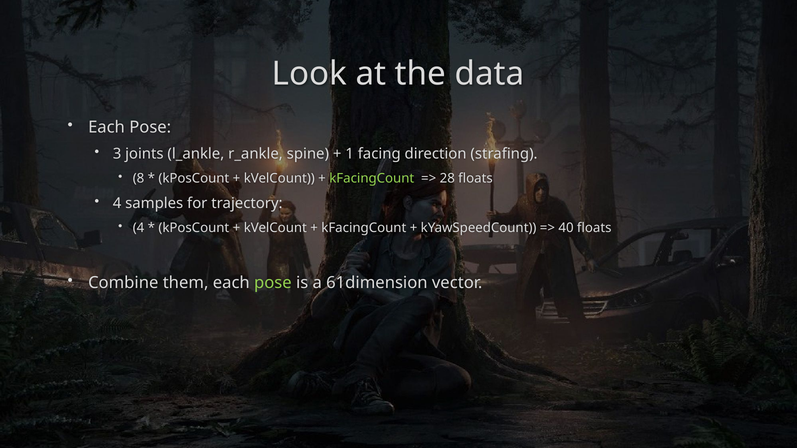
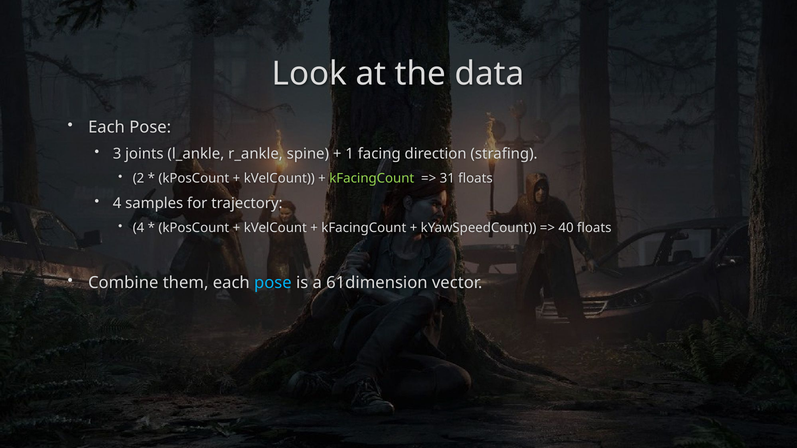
8: 8 -> 2 (139, 179)
28: 28 -> 31 (447, 179)
pose colour: light green -> light blue (273, 283)
